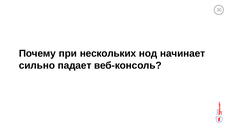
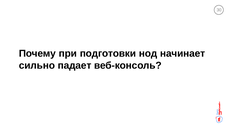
нескольких: нескольких -> подготовки (108, 53)
